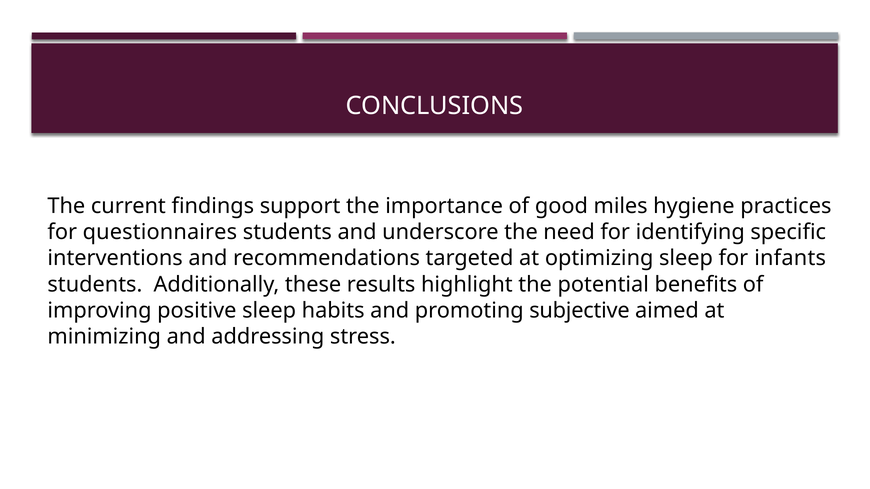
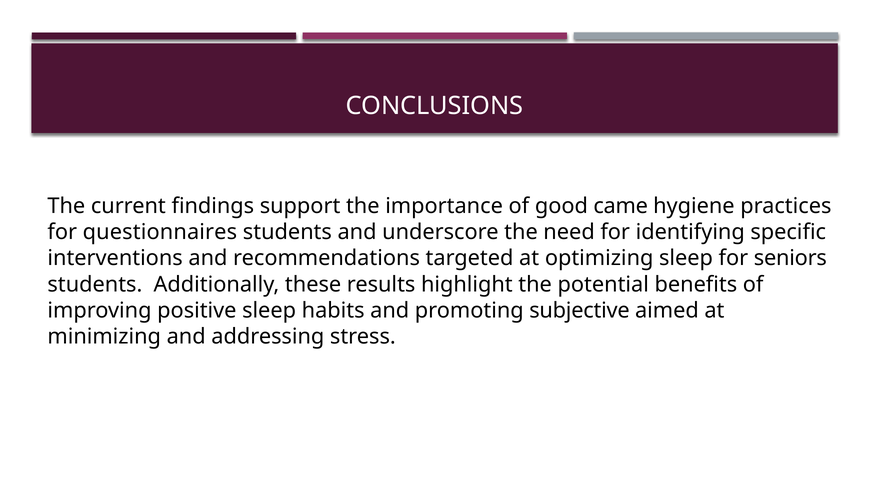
miles: miles -> came (621, 206)
infants: infants -> seniors (790, 258)
